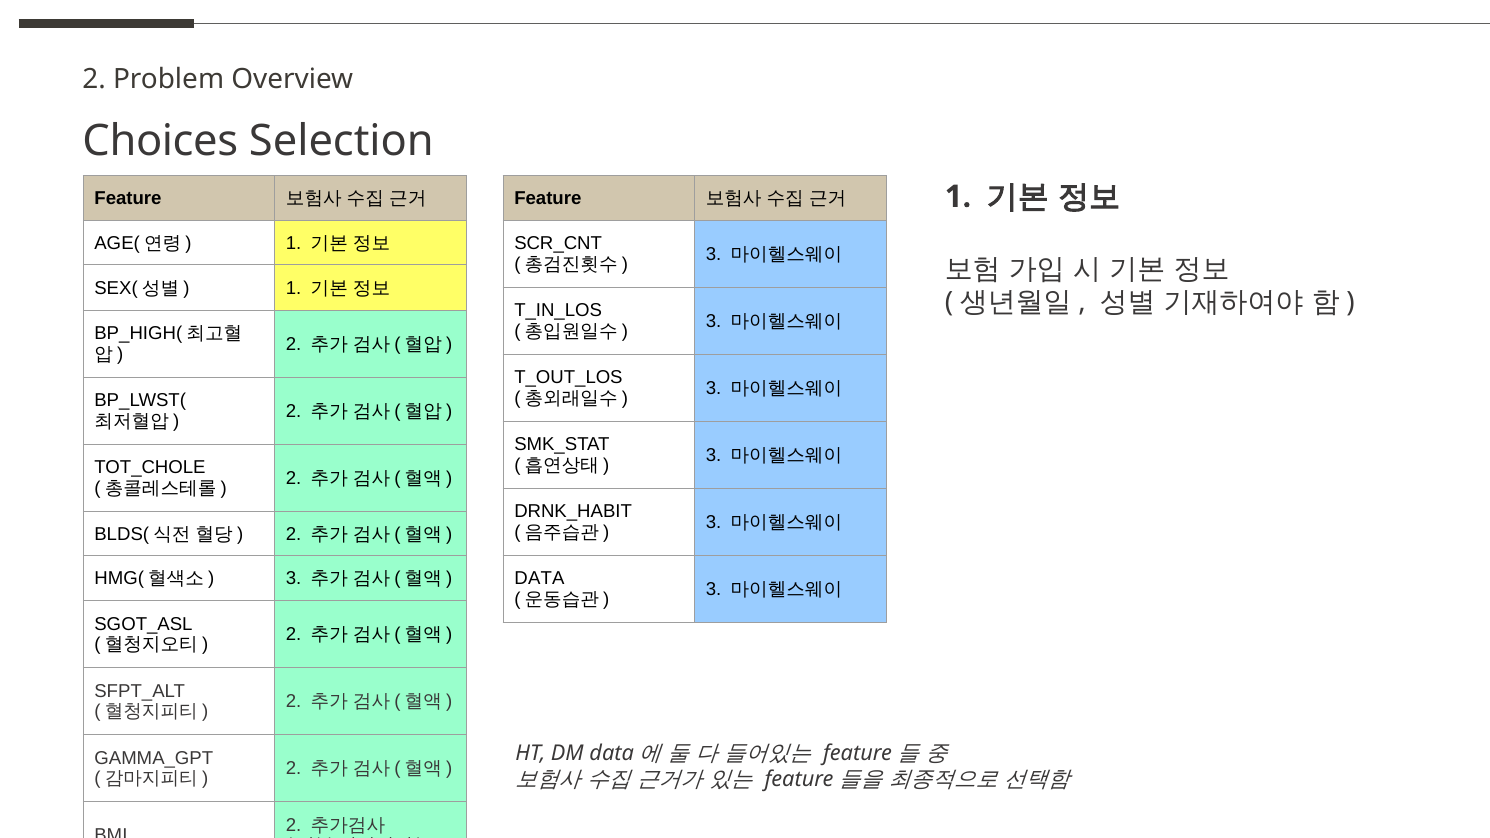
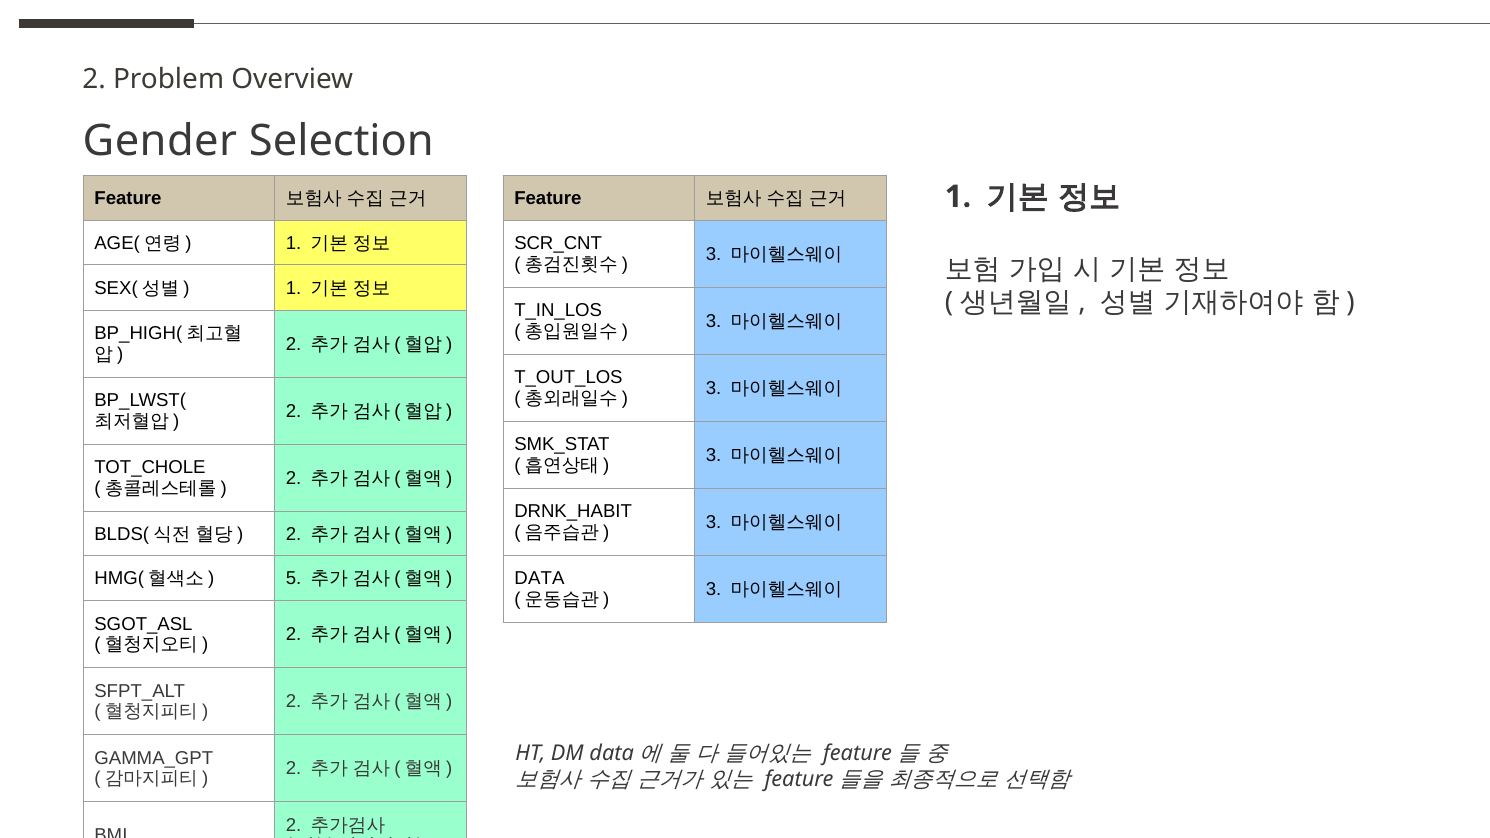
Choices: Choices -> Gender (160, 141)
3: 3 -> 5 (294, 579)
